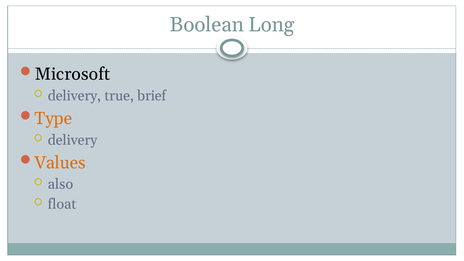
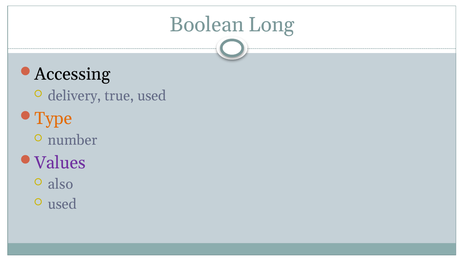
Microsoft: Microsoft -> Accessing (73, 74)
true brief: brief -> used (152, 96)
delivery: delivery -> number (72, 140)
Values colour: orange -> purple (60, 163)
float: float -> used (62, 204)
